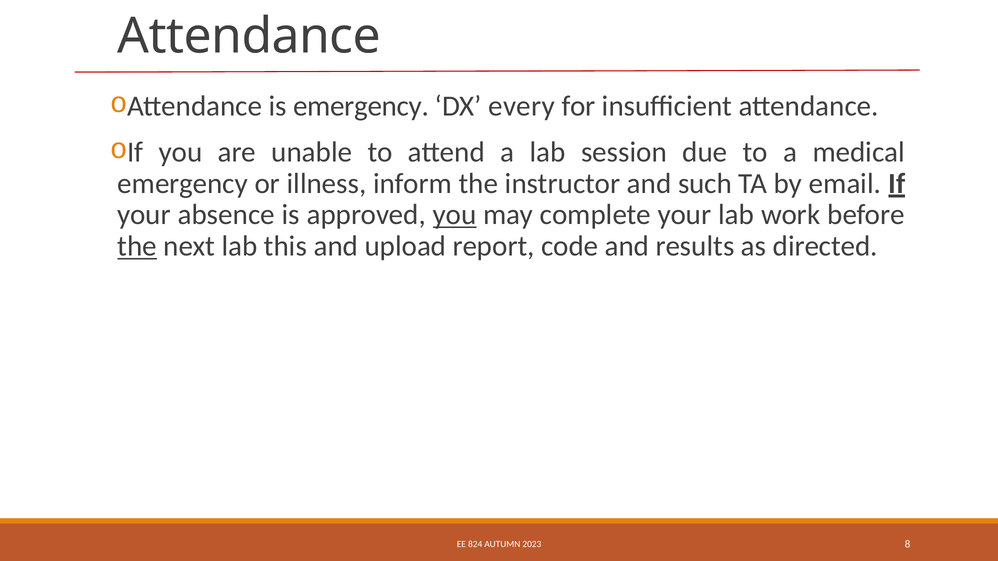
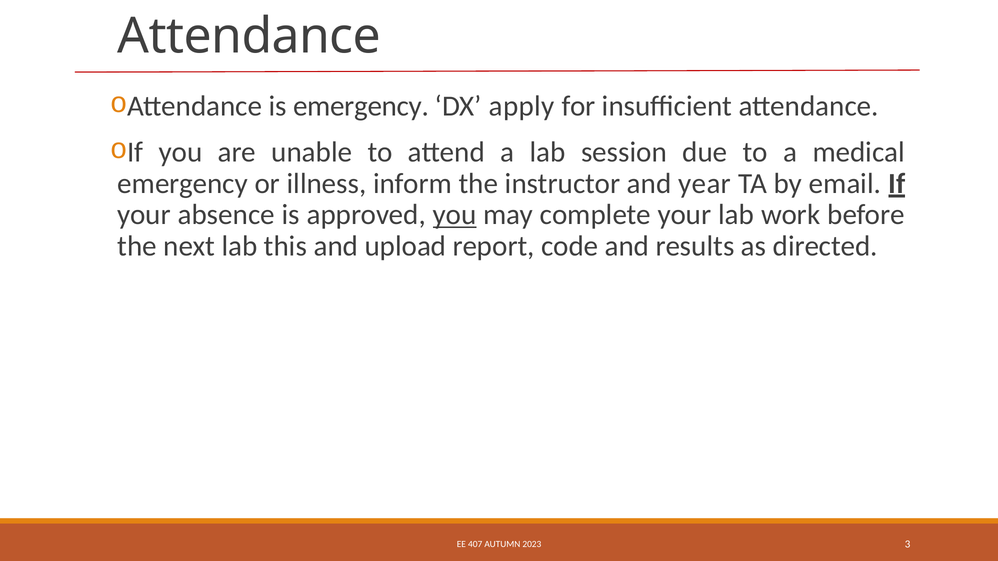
every: every -> apply (522, 106)
such: such -> year (705, 184)
the underline: present -> none (137, 246)
824: 824 -> 407 (475, 544)
8: 8 -> 3 (908, 544)
